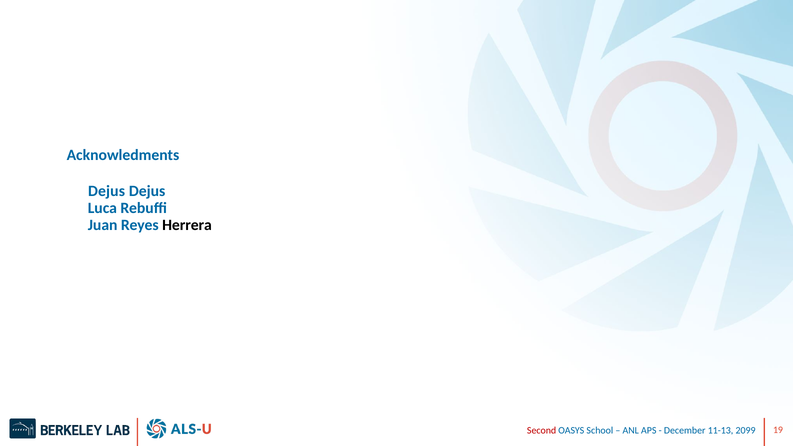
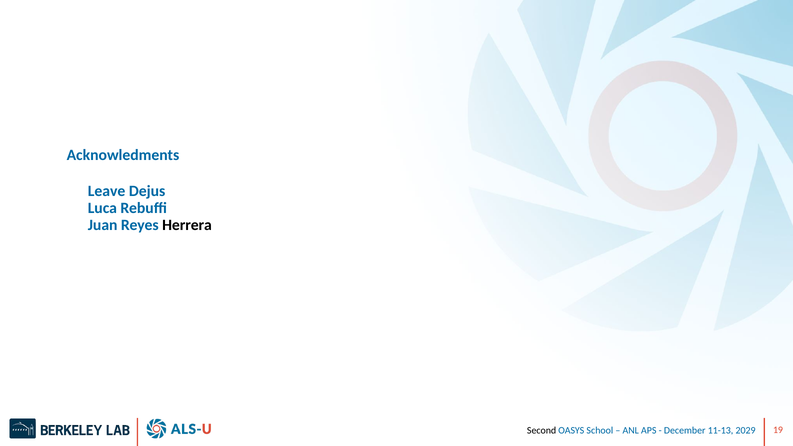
Dejus: Dejus -> Leave (107, 191)
Second colour: red -> black (542, 431)
2099: 2099 -> 2029 (746, 431)
